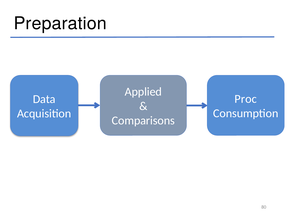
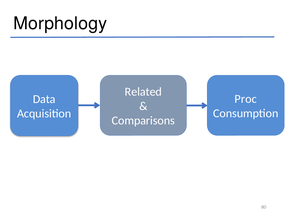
Preparation: Preparation -> Morphology (60, 23)
Applied: Applied -> Related (143, 92)
